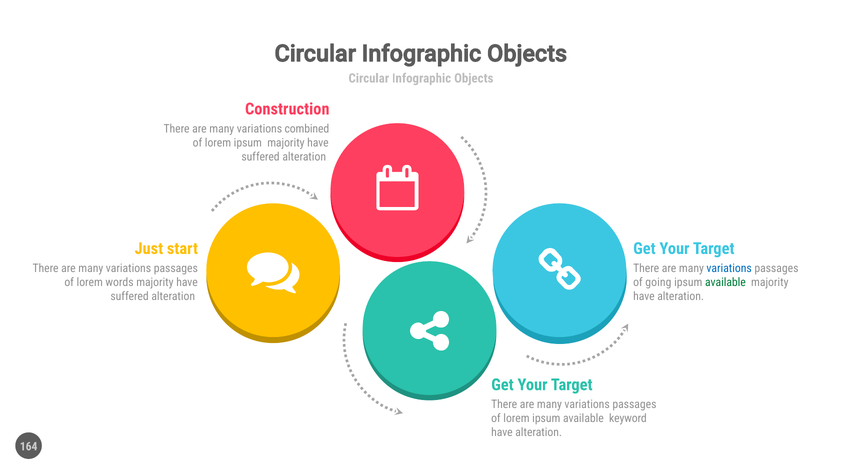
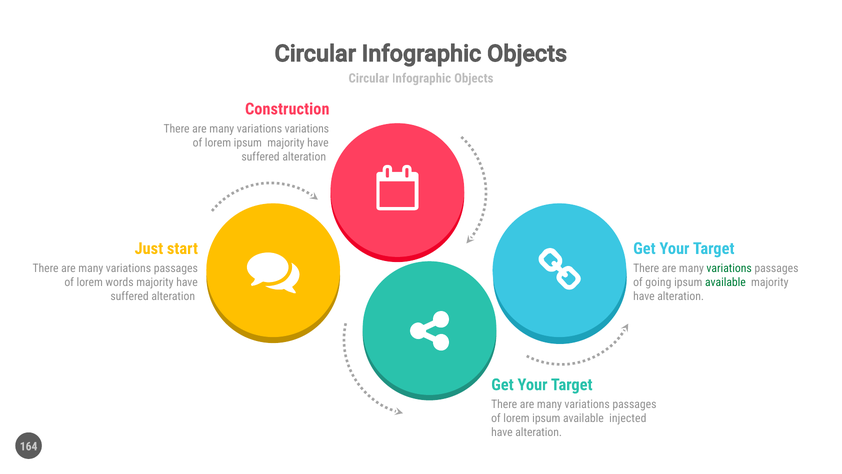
variations combined: combined -> variations (307, 129)
variations colour: blue -> green (729, 268)
keyword: keyword -> injected (628, 418)
